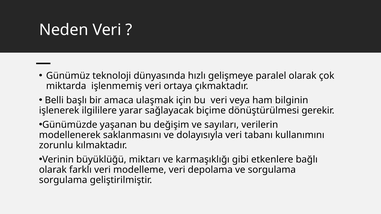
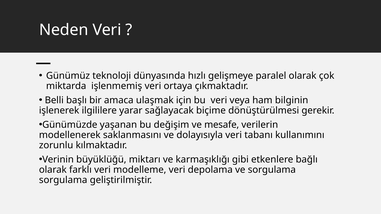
sayıları: sayıları -> mesafe (222, 125)
